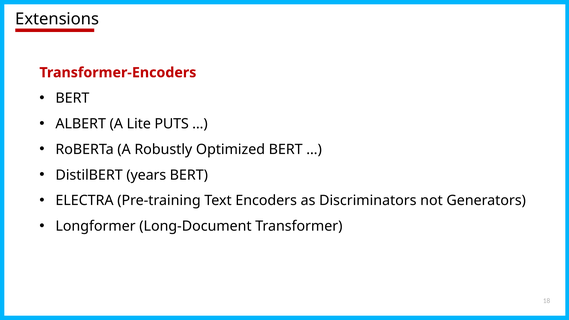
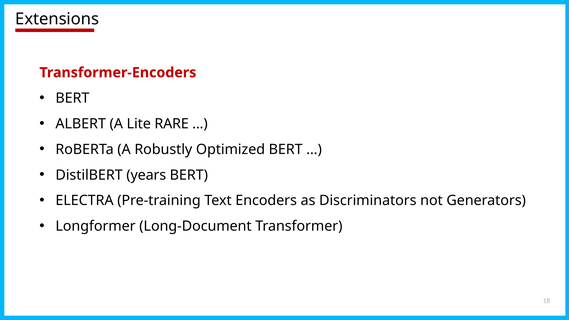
PUTS: PUTS -> RARE (172, 124)
